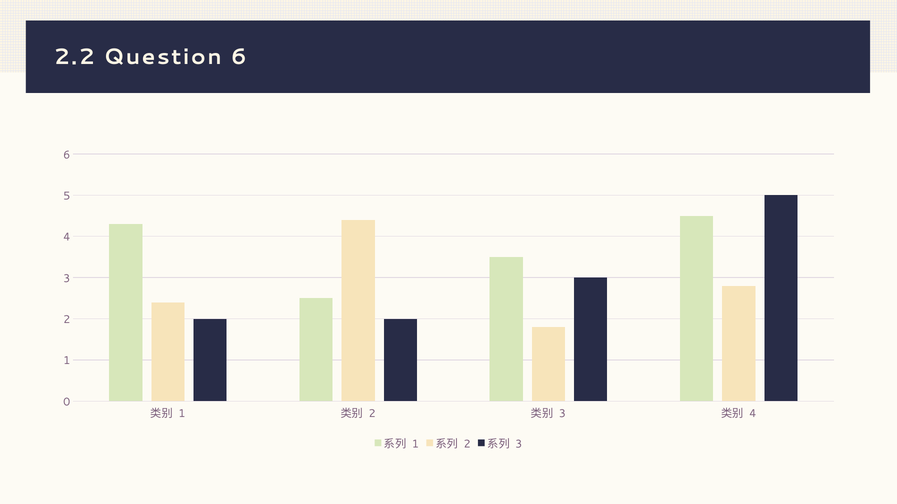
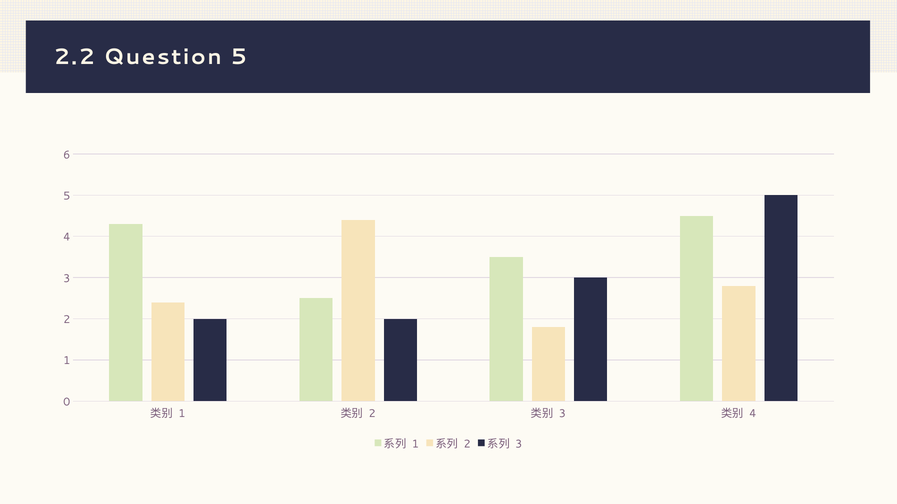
Question 6: 6 -> 5 (239, 57)
